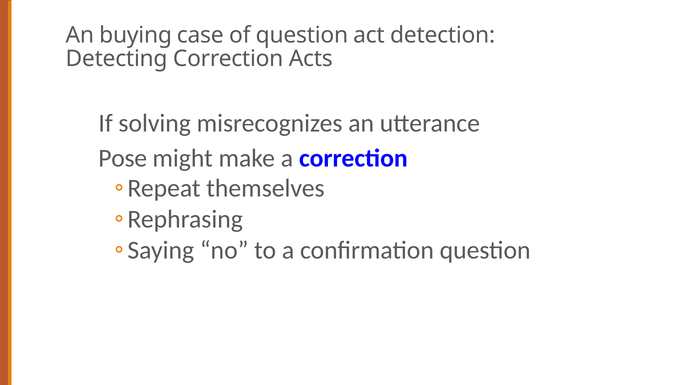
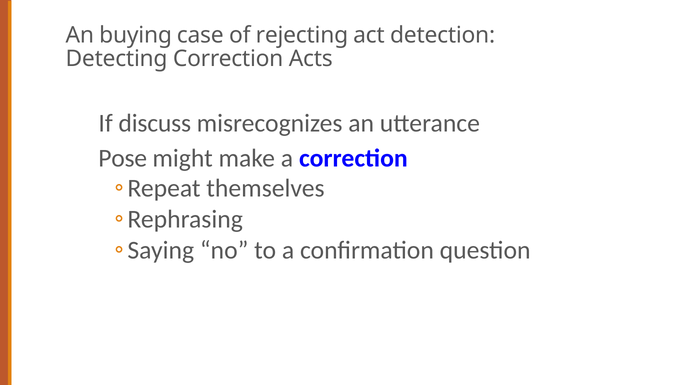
of question: question -> rejecting (302, 35)
solving: solving -> discuss (155, 123)
